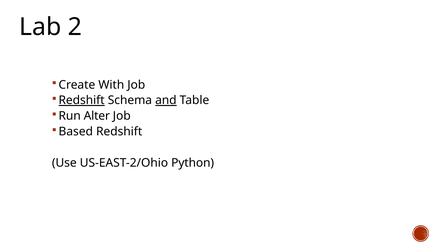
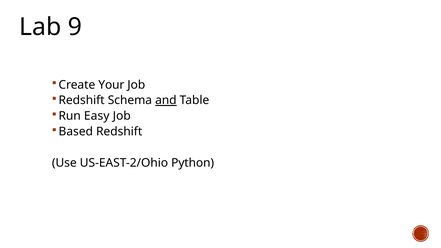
2: 2 -> 9 (75, 27)
With: With -> Your (111, 85)
Redshift underline: present -> none (82, 100)
Alter: Alter -> Easy (97, 116)
